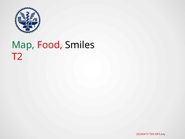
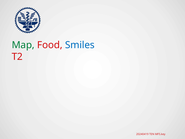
Smiles colour: black -> blue (80, 45)
